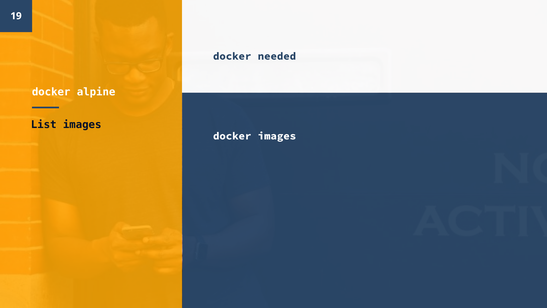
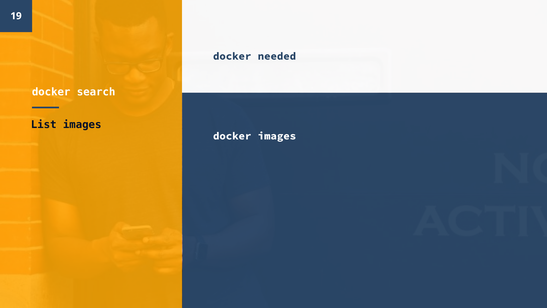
alpine: alpine -> search (96, 92)
